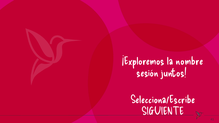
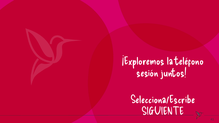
nombre: nombre -> teléfono (190, 61)
